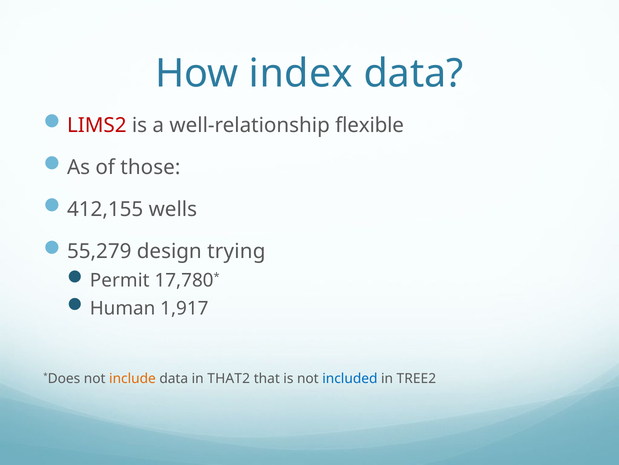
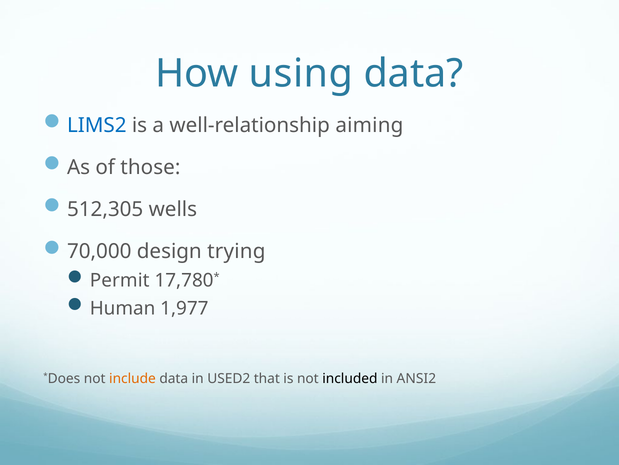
index: index -> using (301, 74)
LIMS2 colour: red -> blue (97, 125)
flexible: flexible -> aiming (369, 125)
412,155: 412,155 -> 512,305 (105, 209)
55,279: 55,279 -> 70,000 (99, 251)
1,917: 1,917 -> 1,977 (184, 308)
THAT2: THAT2 -> USED2 (229, 378)
included colour: blue -> black (350, 378)
TREE2: TREE2 -> ANSI2 (416, 378)
